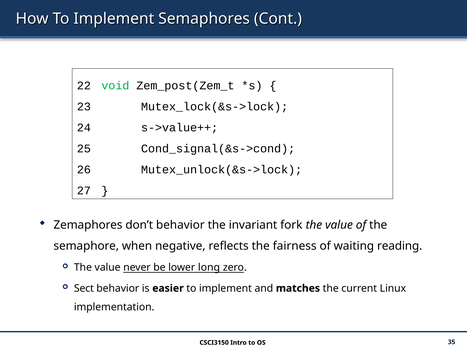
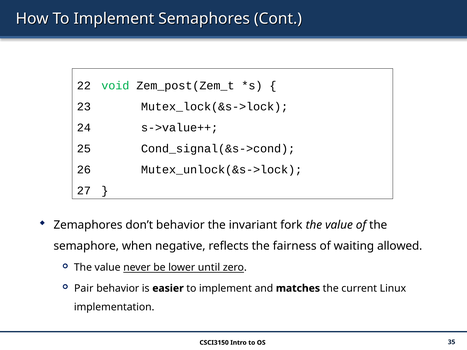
reading: reading -> allowed (400, 246)
long: long -> until (209, 268)
Sect: Sect -> Pair (84, 288)
